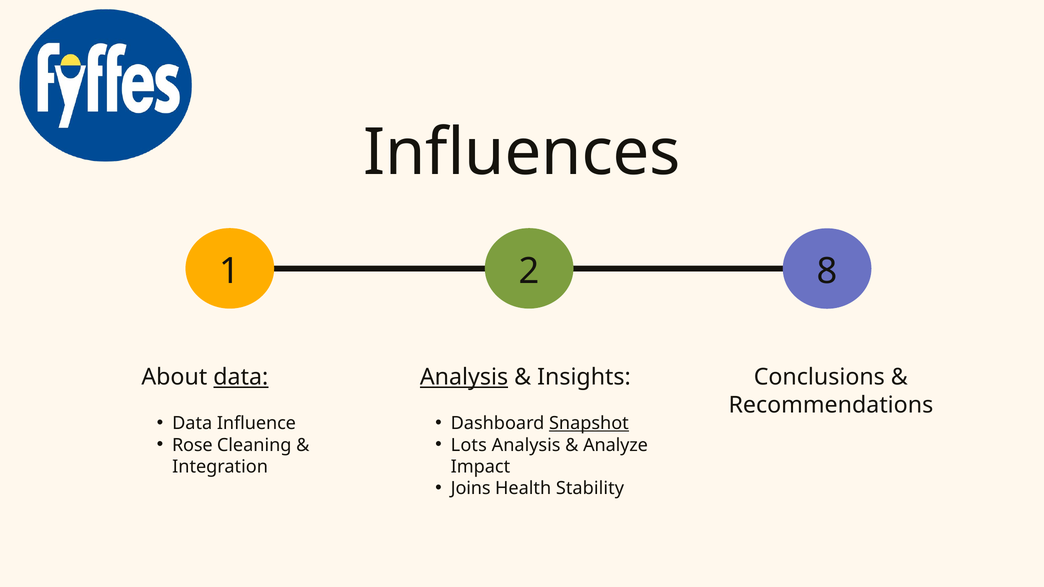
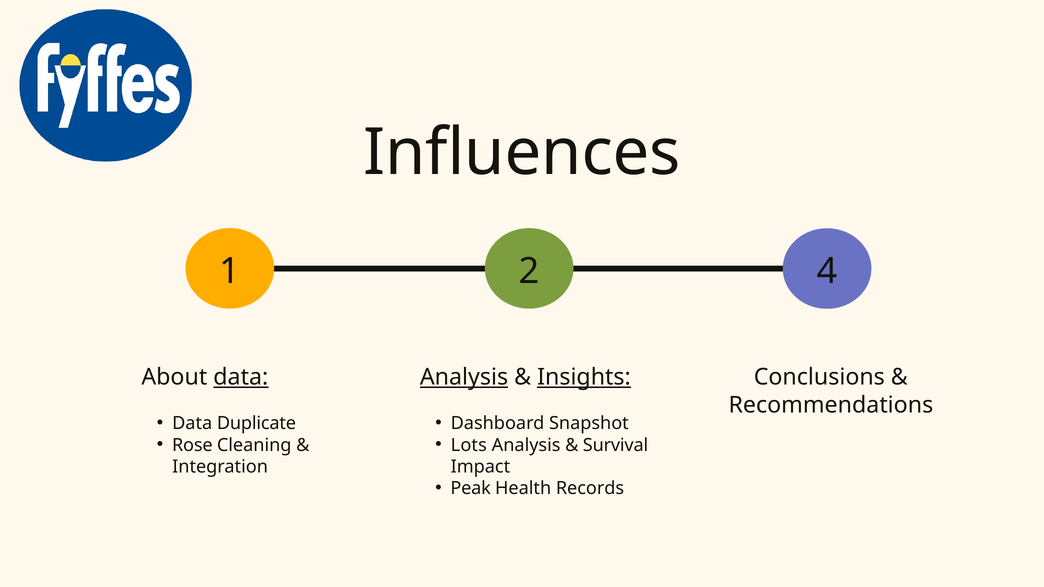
8: 8 -> 4 (827, 271)
Insights underline: none -> present (584, 377)
Influence: Influence -> Duplicate (256, 423)
Snapshot underline: present -> none (589, 423)
Analyze: Analyze -> Survival (616, 445)
Joins: Joins -> Peak (471, 489)
Stability: Stability -> Records (590, 489)
